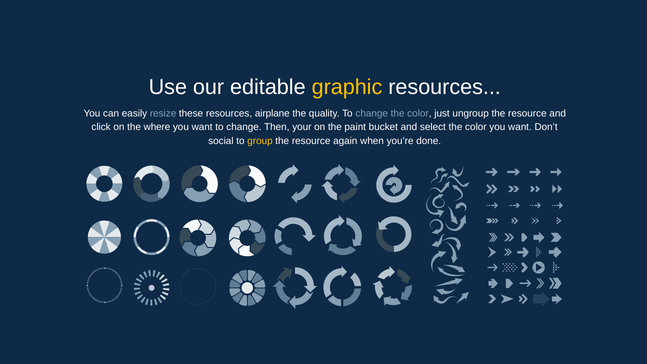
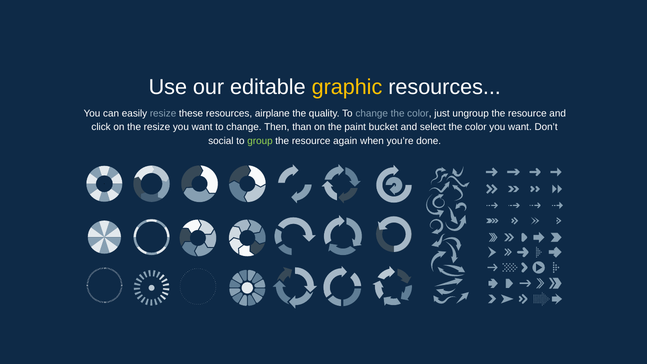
the where: where -> resize (157, 127)
your: your -> than (302, 127)
group colour: yellow -> light green (260, 141)
